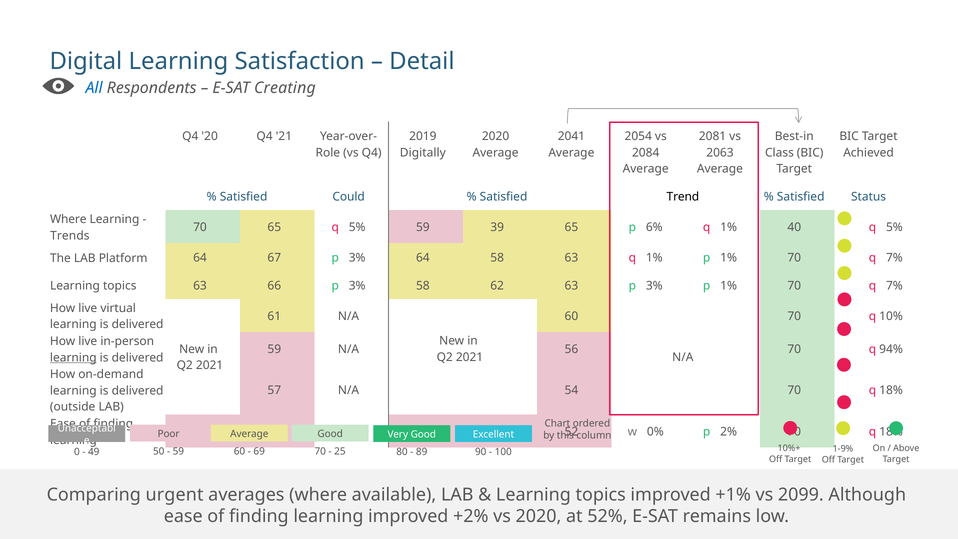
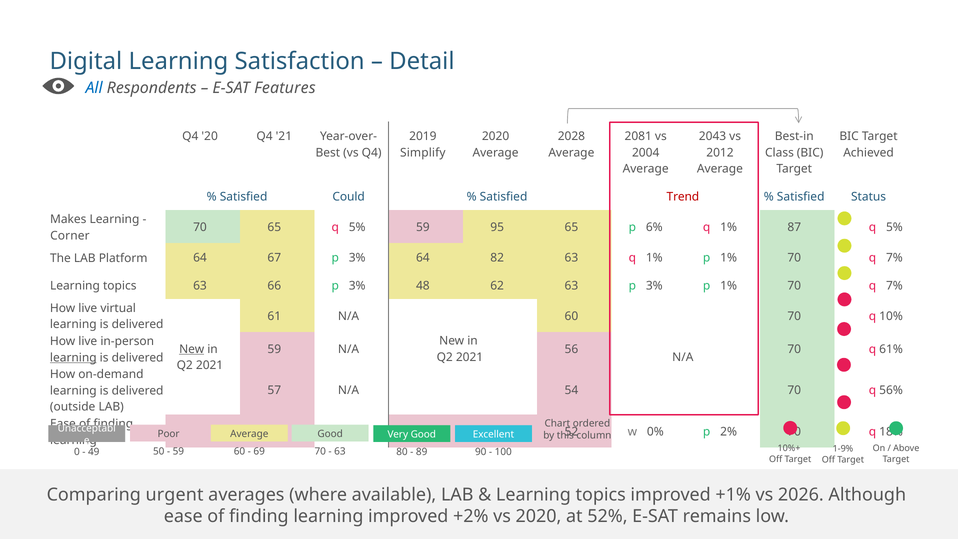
Creating: Creating -> Features (285, 88)
2041: 2041 -> 2028 (571, 136)
2054: 2054 -> 2081 (638, 136)
2081: 2081 -> 2043 (713, 136)
Role: Role -> Best (328, 153)
Digitally: Digitally -> Simplify (423, 153)
2084: 2084 -> 2004 (646, 153)
2063: 2063 -> 2012 (720, 153)
Trend colour: black -> red (683, 197)
Where: Where -> Makes (68, 219)
39: 39 -> 95 (497, 227)
40: 40 -> 87 (794, 227)
Trends: Trends -> Corner (70, 236)
64 58: 58 -> 82 (497, 258)
33% 58: 58 -> 48 (423, 286)
New underline: none -> present (192, 349)
94%: 94% -> 61% (891, 349)
54 70 q 18%: 18% -> 56% (891, 390)
25: 25 -> 63 (340, 451)
2099: 2099 -> 2026 (801, 495)
